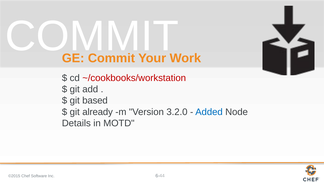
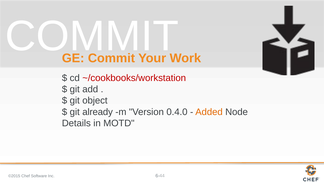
based: based -> object (95, 101)
3.2.0: 3.2.0 -> 0.4.0 (177, 112)
Added colour: blue -> orange (209, 112)
